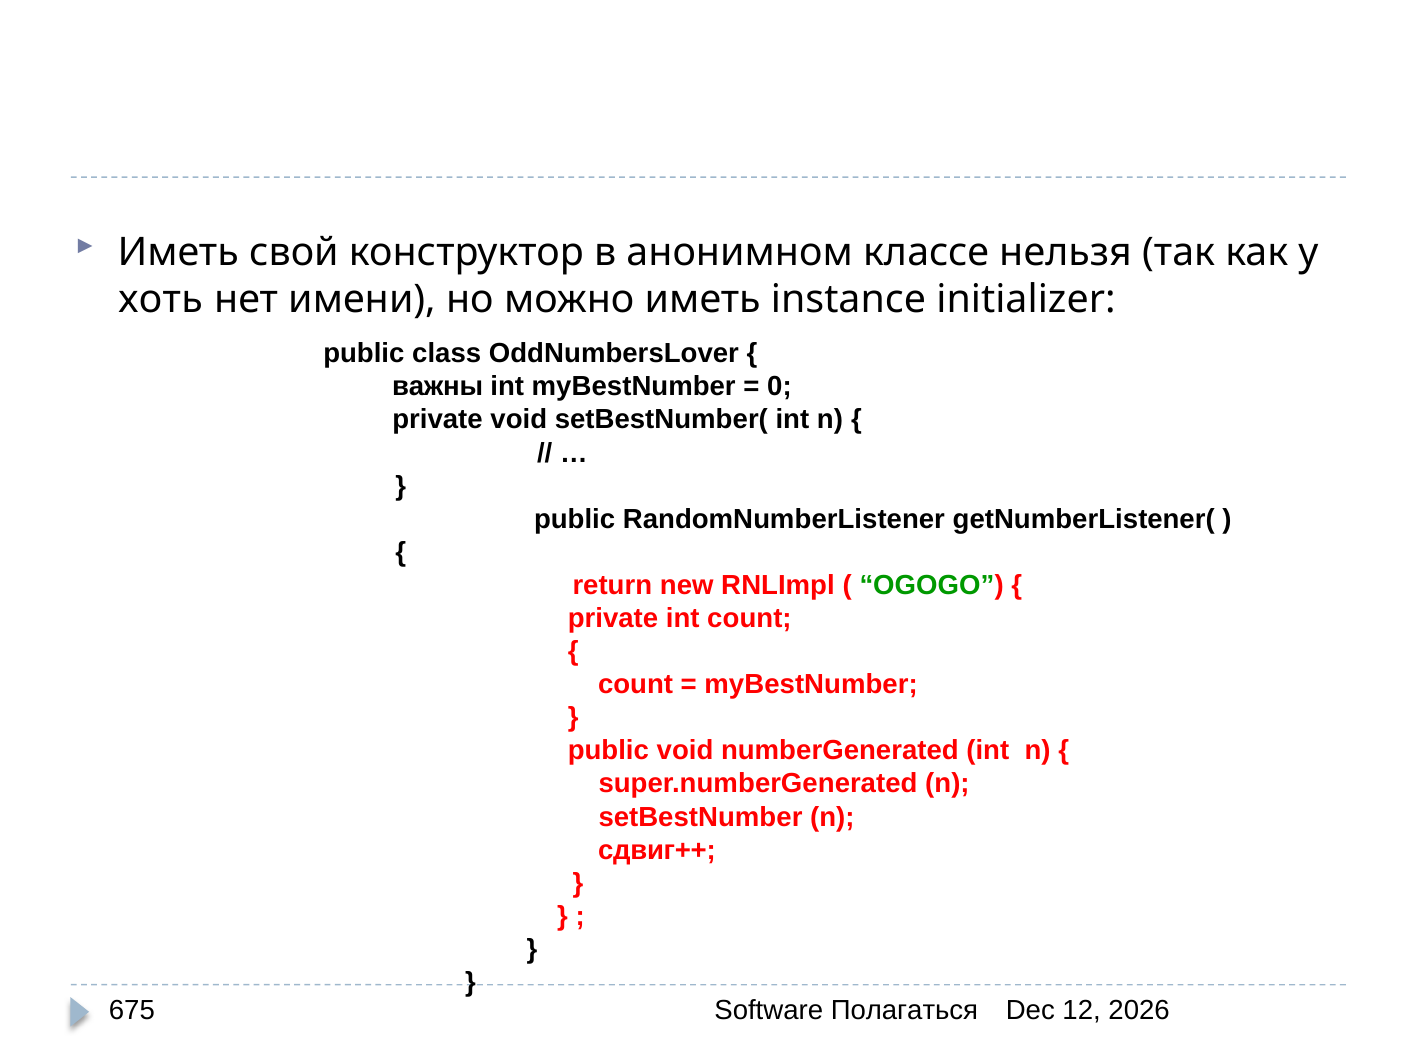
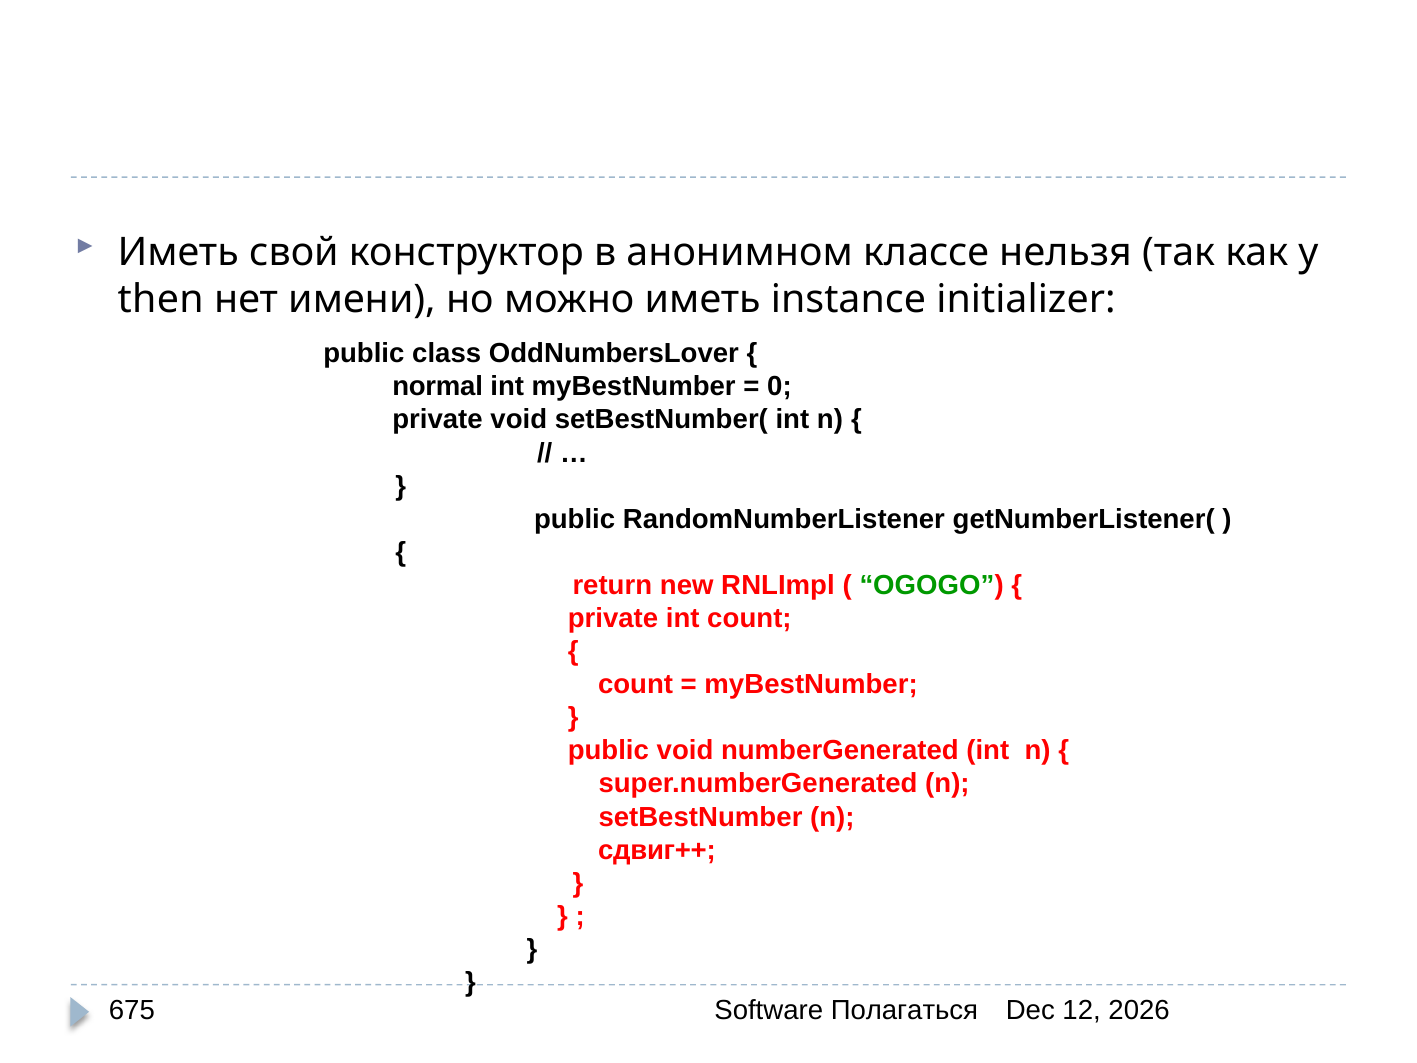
хоть: хоть -> then (161, 300)
важны: важны -> normal (438, 387)
